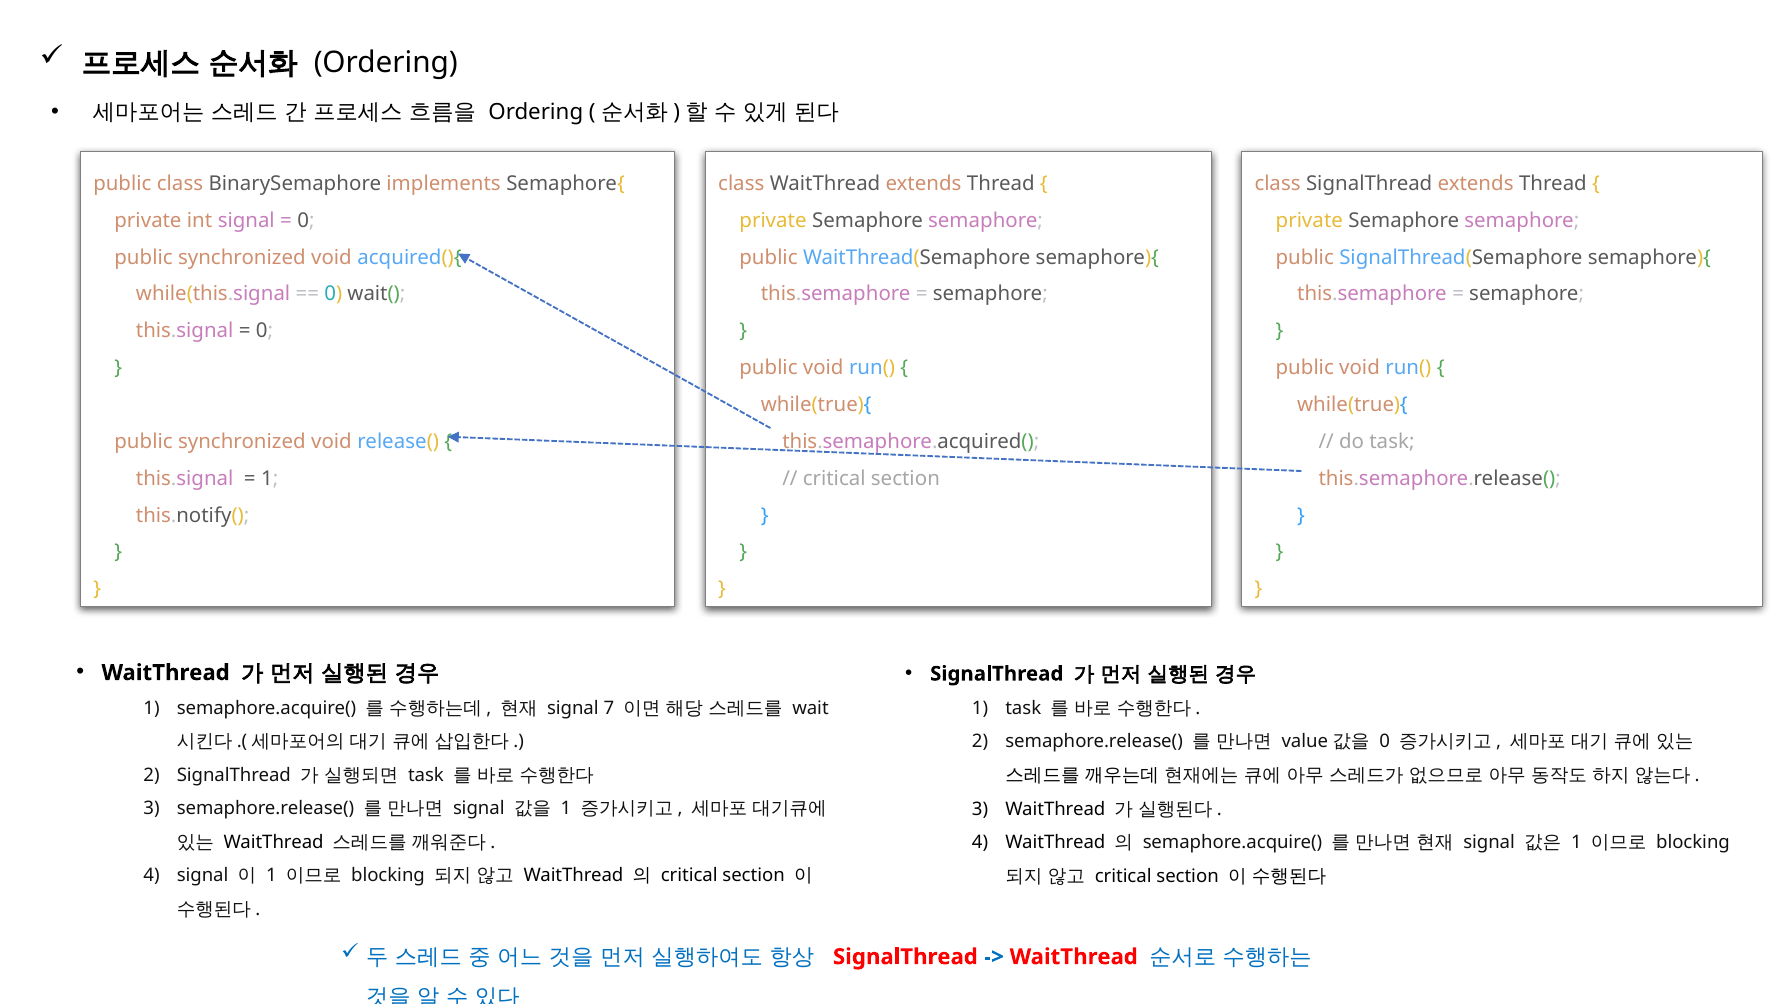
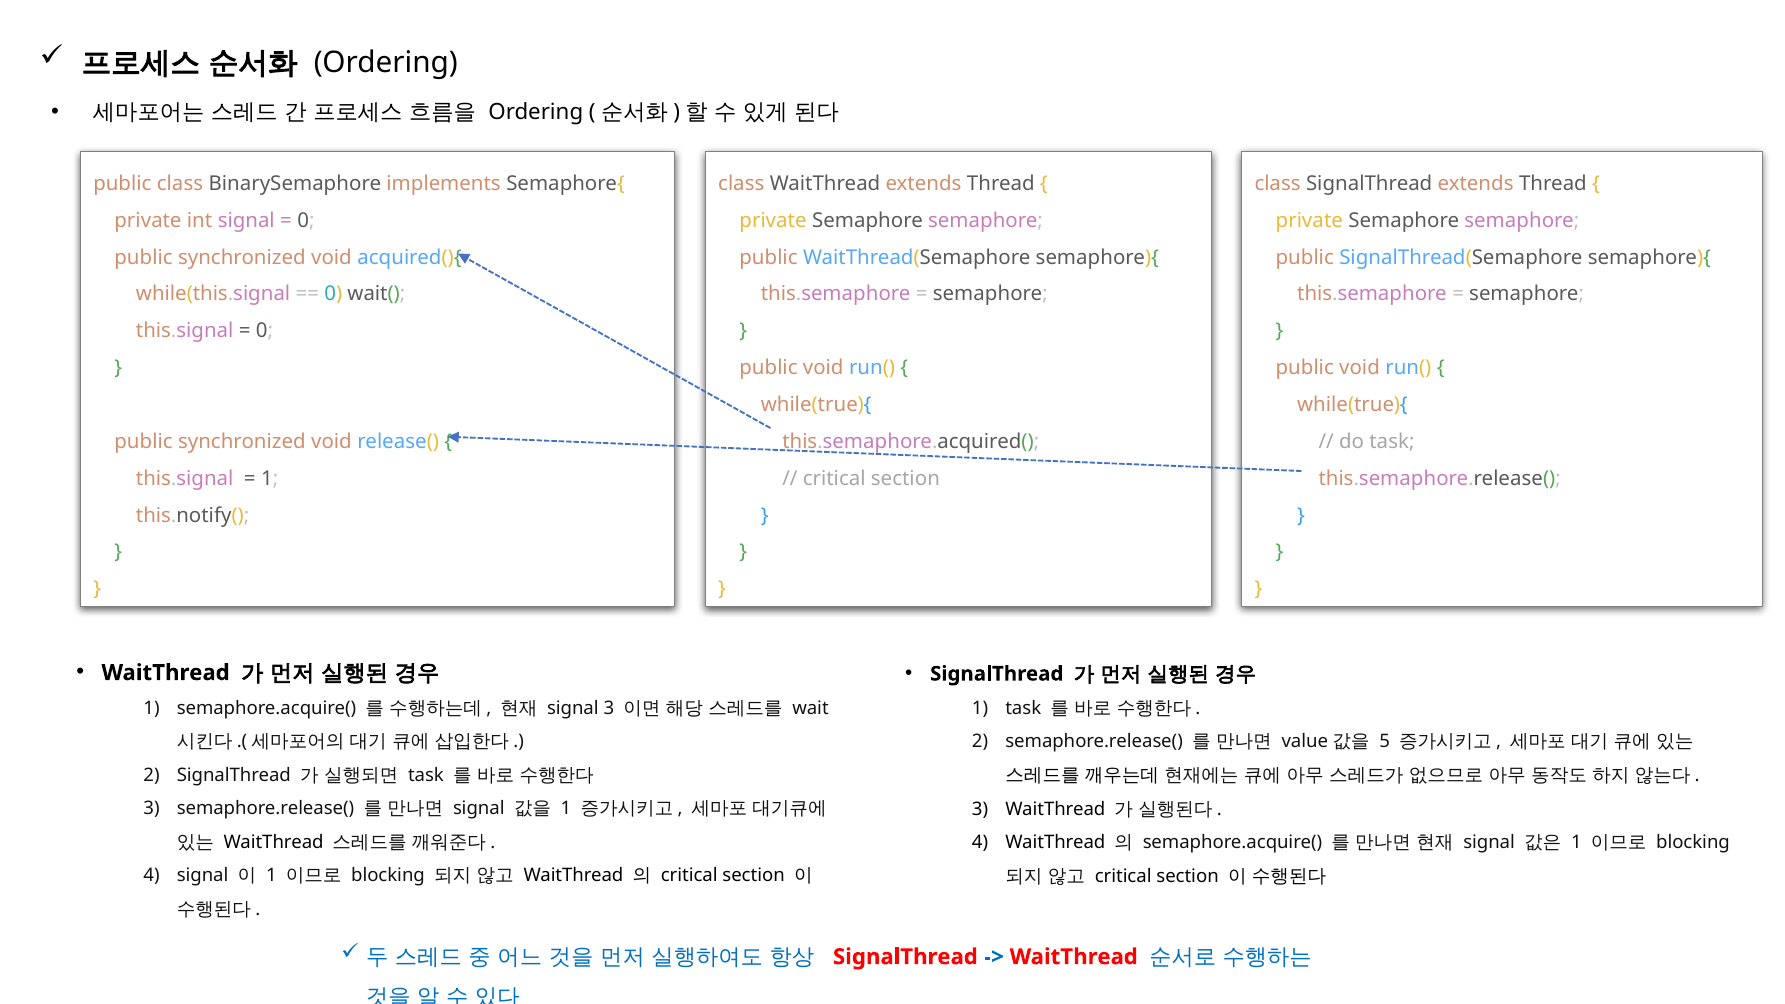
signal 7: 7 -> 3 (609, 708)
0: 0 -> 5 (1385, 742)
